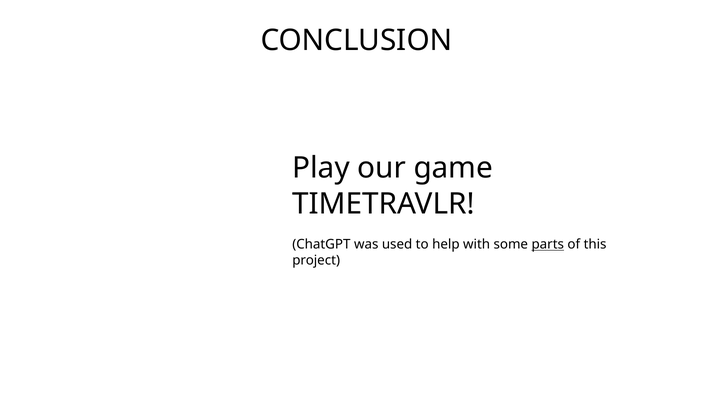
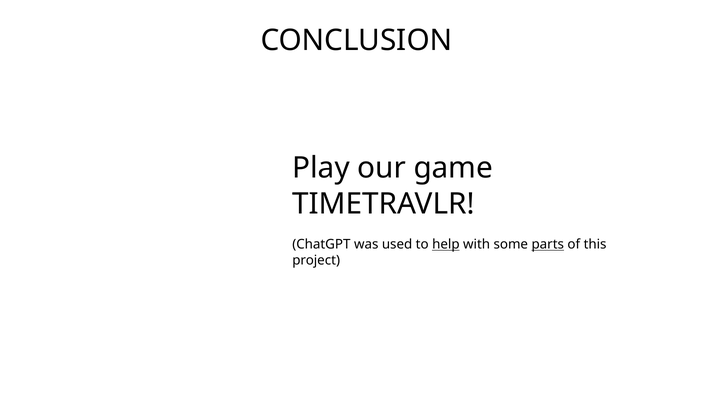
help underline: none -> present (446, 245)
